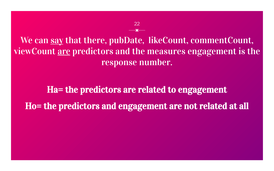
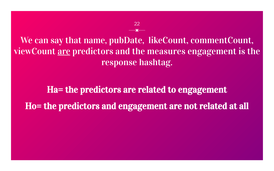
say underline: present -> none (57, 40)
there: there -> name (95, 40)
number: number -> hashtag (156, 62)
